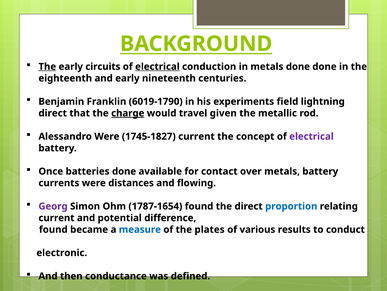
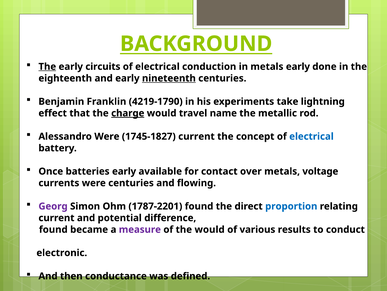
electrical underline: present -> none (157, 66)
metals done: done -> early (298, 66)
nineteenth underline: none -> present (169, 78)
6019-1790: 6019-1790 -> 4219-1790 (156, 101)
field: field -> take (288, 101)
direct: direct -> effect (53, 113)
given: given -> name (223, 113)
electrical colour: purple -> blue (311, 136)
batteries done: done -> early (124, 171)
metals battery: battery -> voltage (320, 171)
were distances: distances -> centuries (131, 183)
1787-1654: 1787-1654 -> 1787-2201 (155, 206)
measure colour: blue -> purple (140, 229)
the plates: plates -> would (210, 229)
